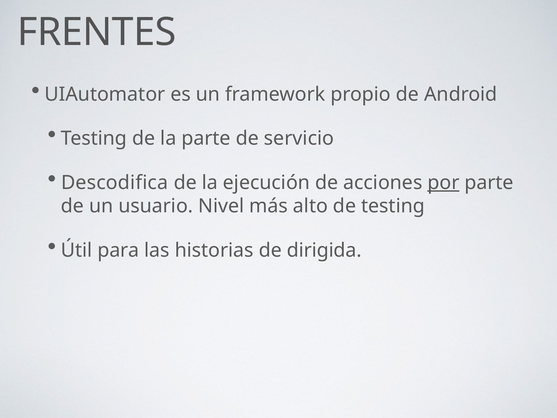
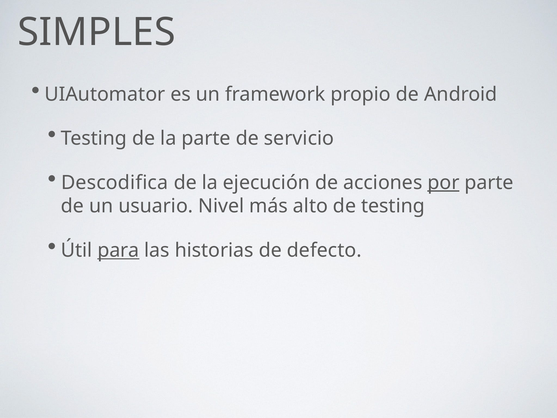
FRENTES: FRENTES -> SIMPLES (97, 32)
para underline: none -> present (118, 250)
dirigida: dirigida -> defecto (324, 250)
